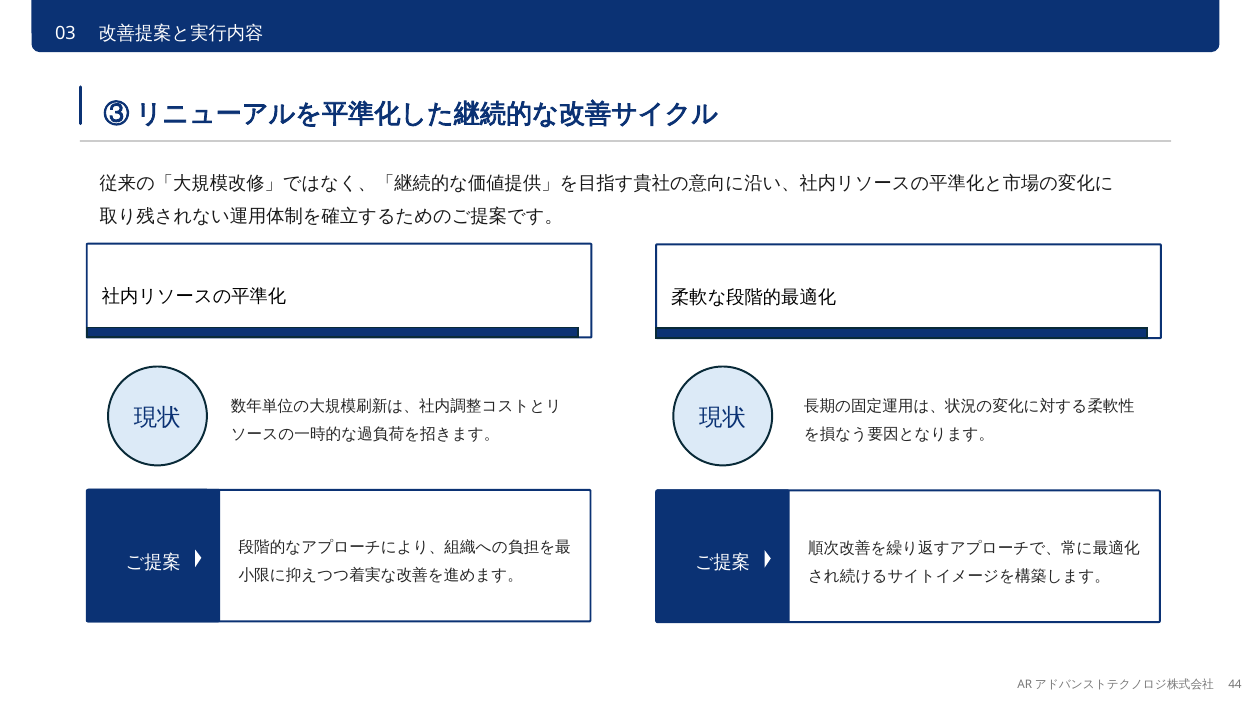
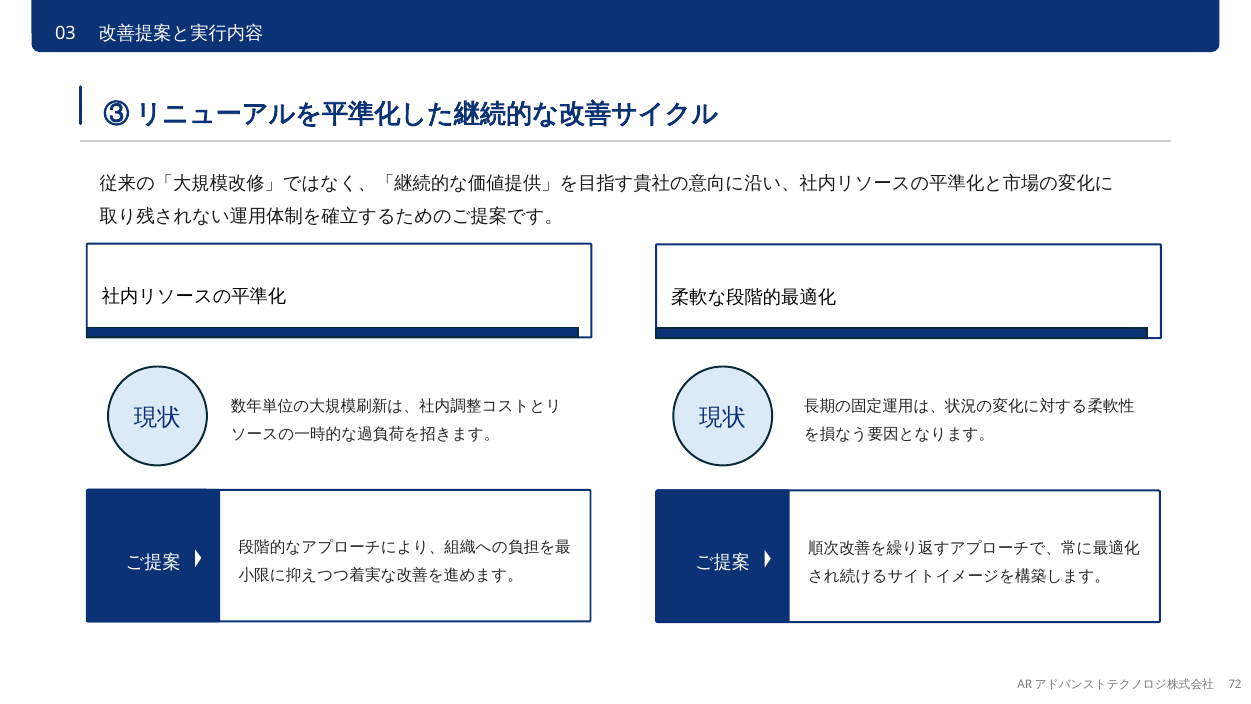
44: 44 -> 72 (1235, 685)
